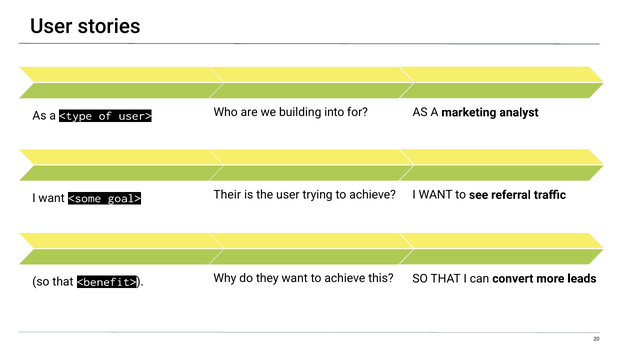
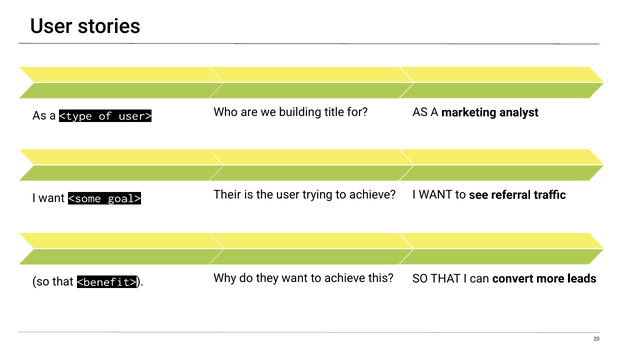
into: into -> title (334, 112)
